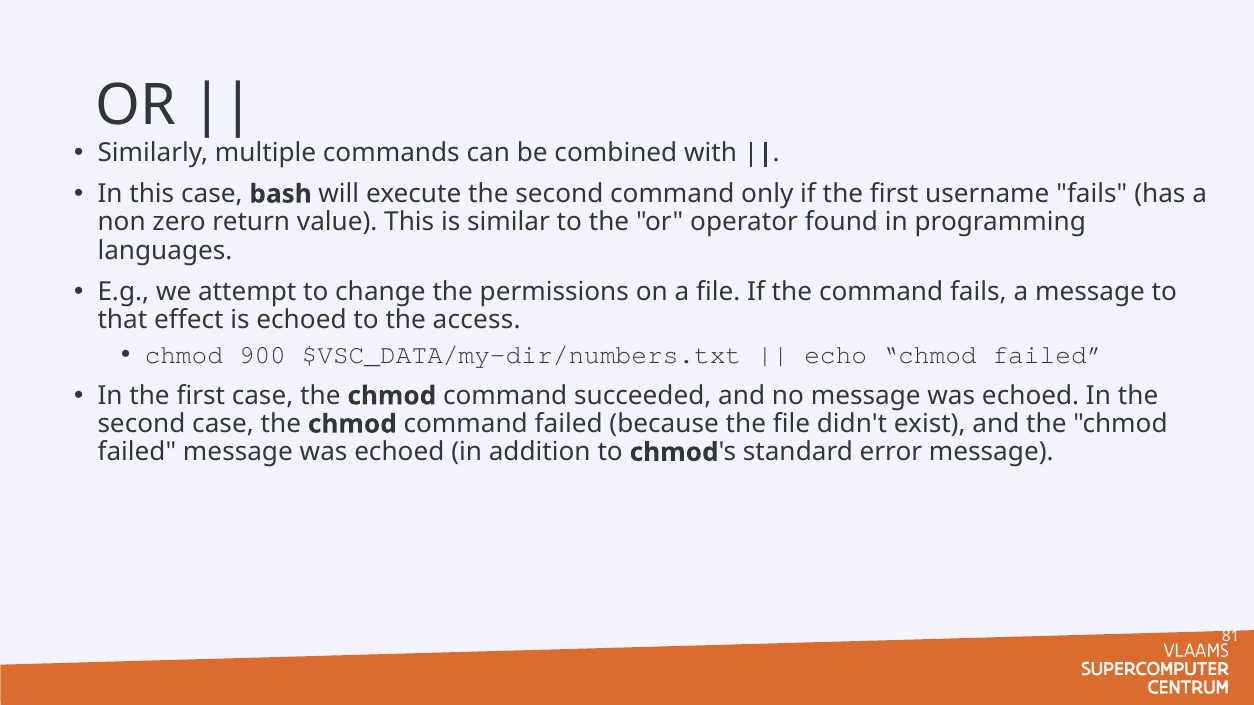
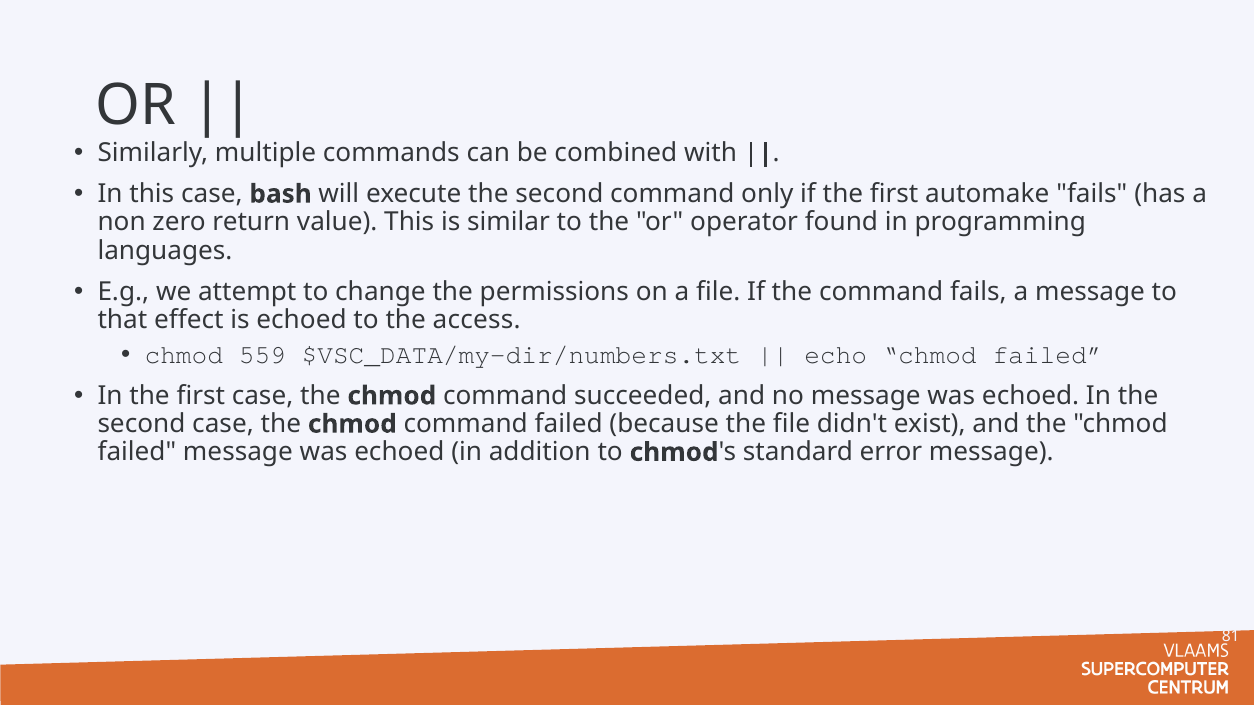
username: username -> automake (987, 194)
900: 900 -> 559 (262, 355)
